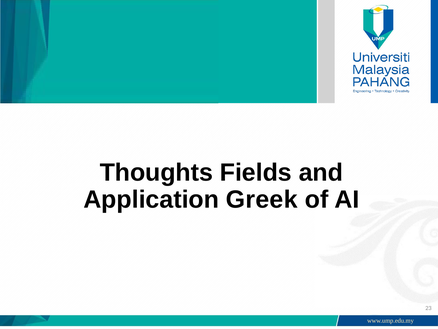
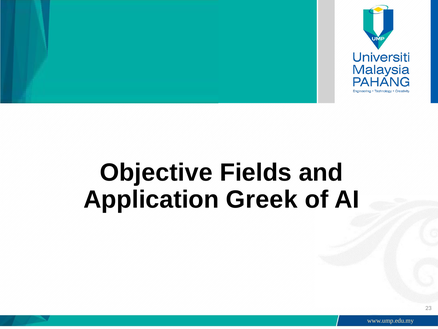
Thoughts: Thoughts -> Objective (156, 172)
